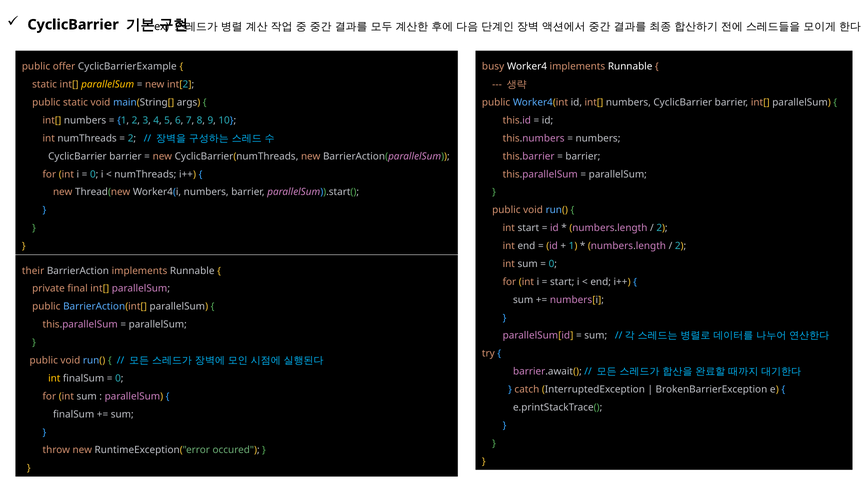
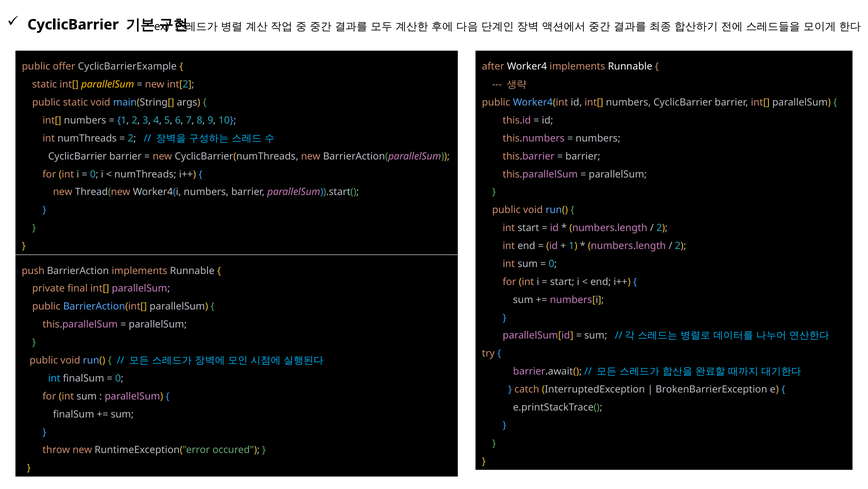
busy: busy -> after (493, 66)
their: their -> push (33, 270)
int colour: yellow -> light blue (54, 378)
